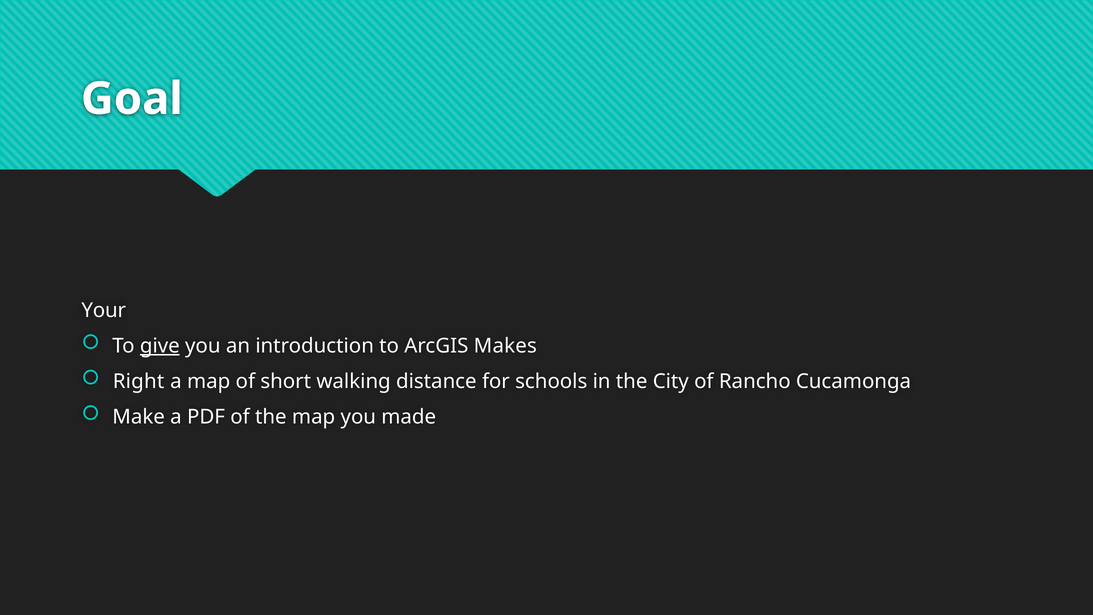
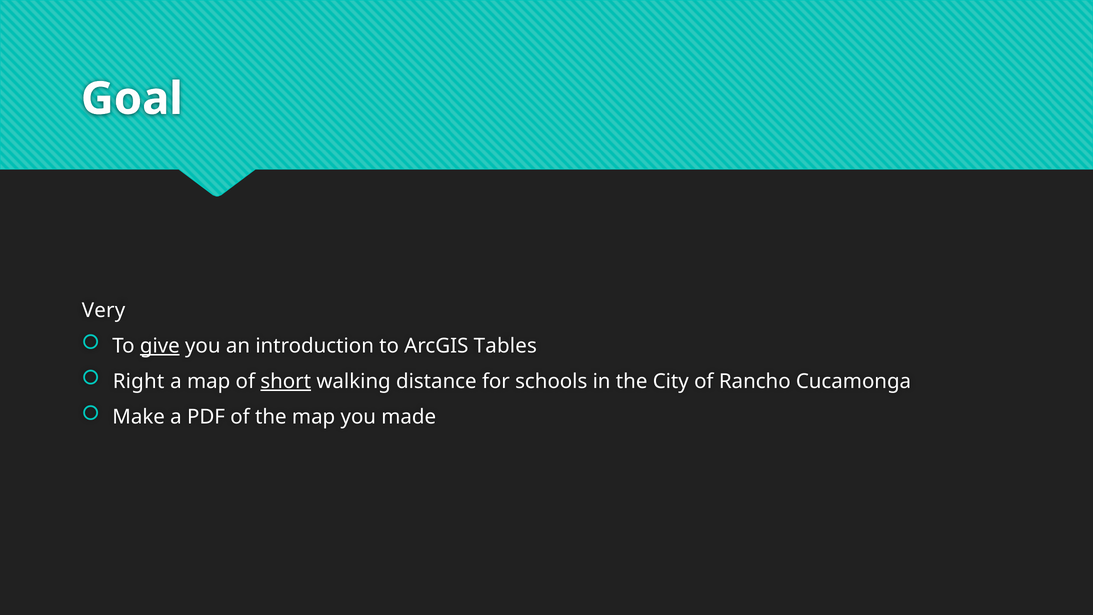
Your: Your -> Very (104, 310)
Makes: Makes -> Tables (505, 346)
short underline: none -> present (286, 381)
